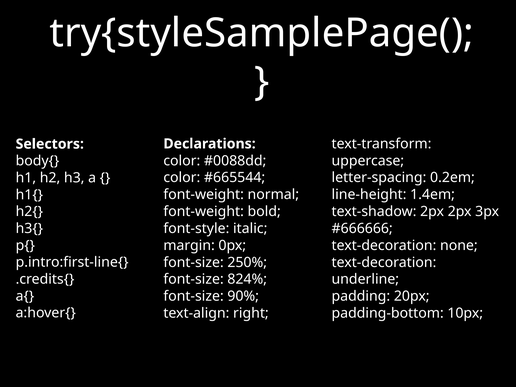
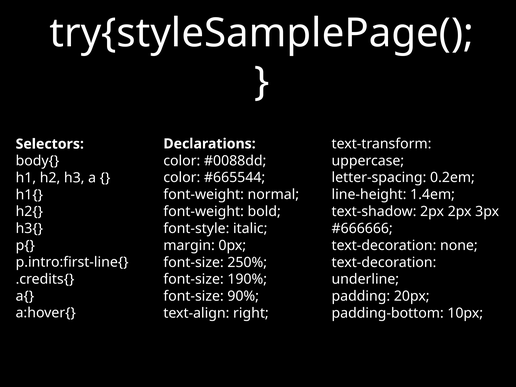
824%: 824% -> 190% (247, 279)
